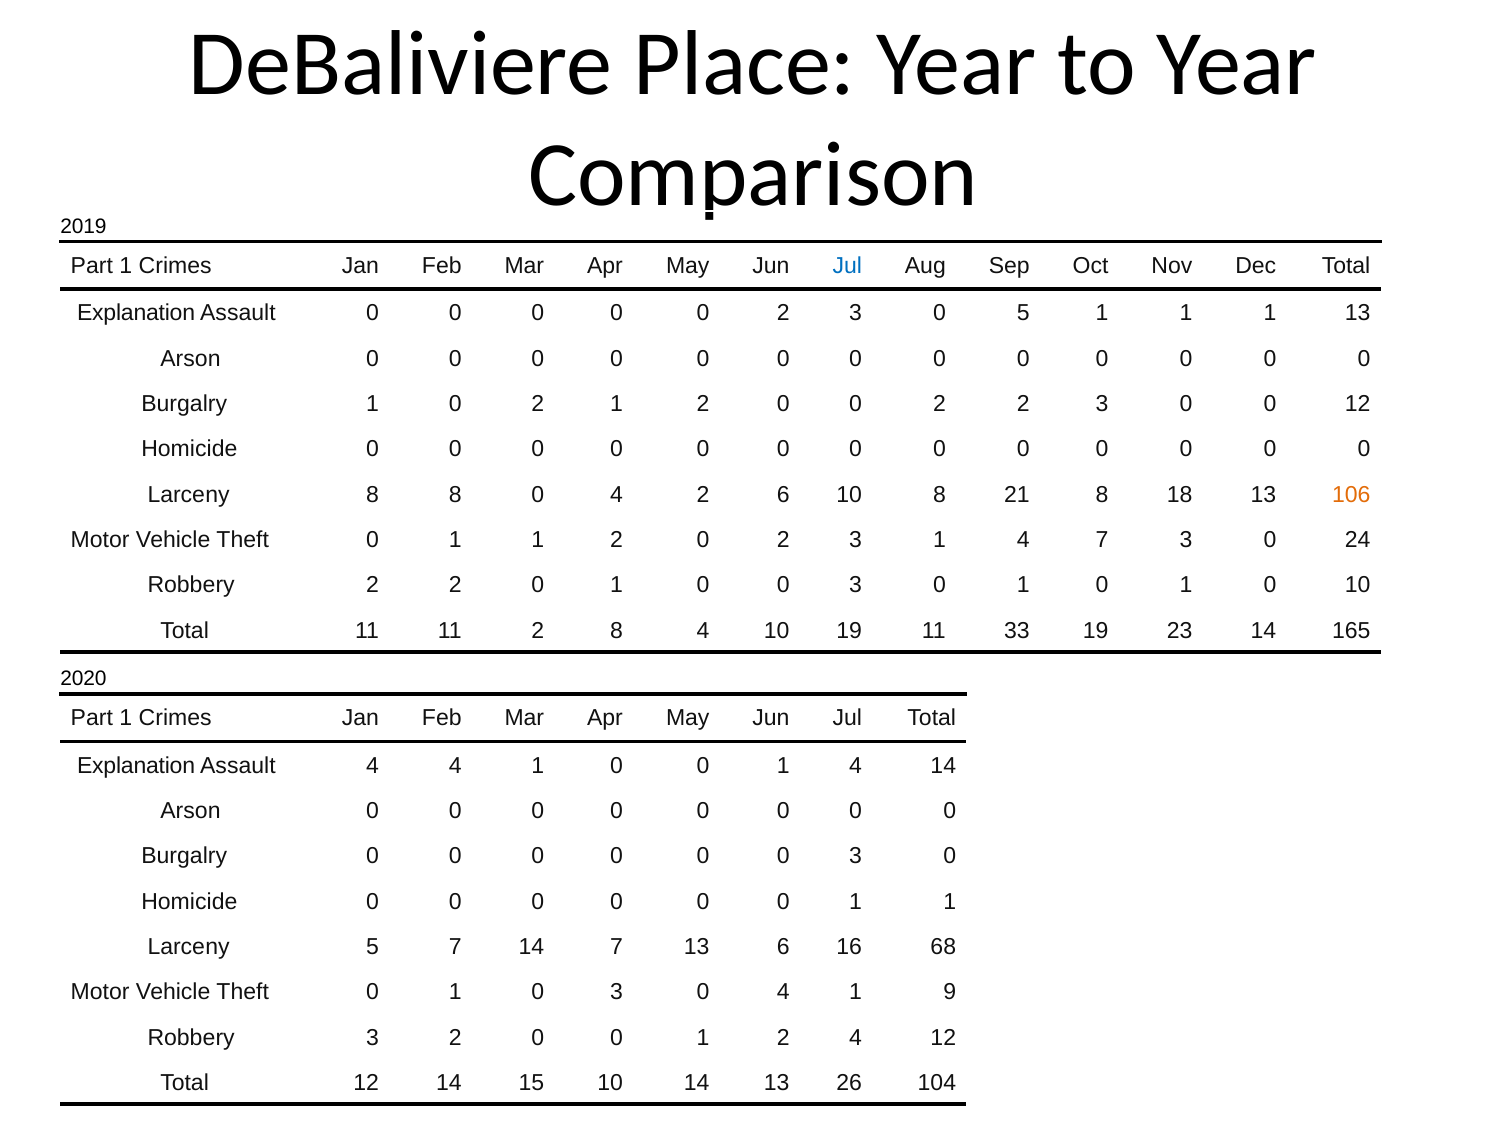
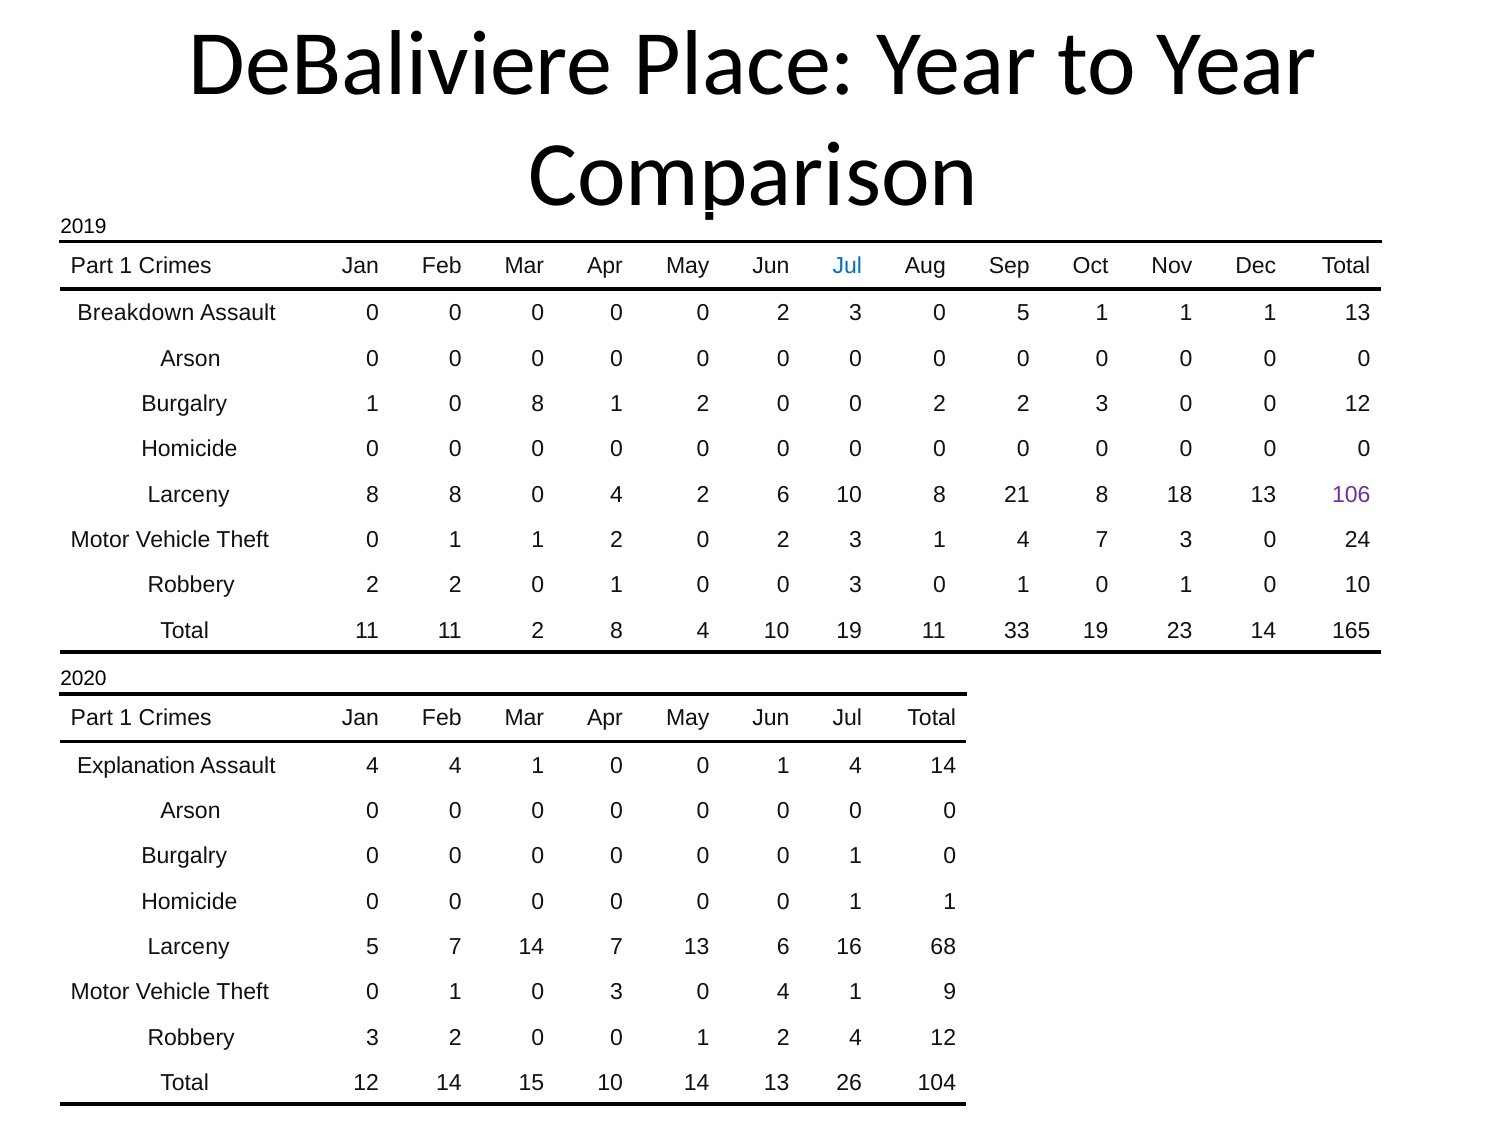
Explanation: Explanation -> Breakdown (136, 313)
1 0 2: 2 -> 8 (538, 404)
106 colour: orange -> purple (1351, 494)
3: 3 -> 1 (856, 856)
